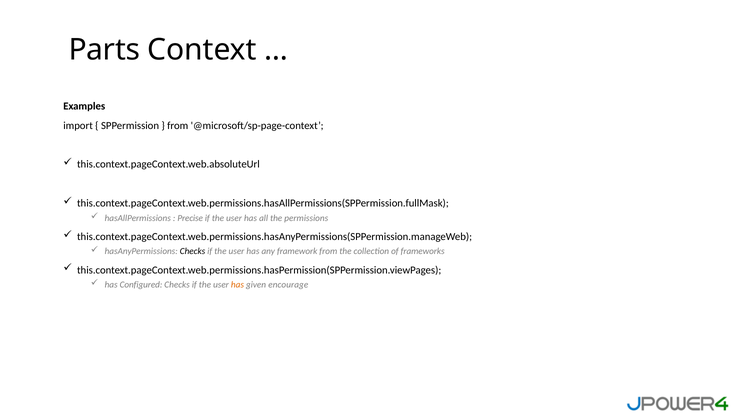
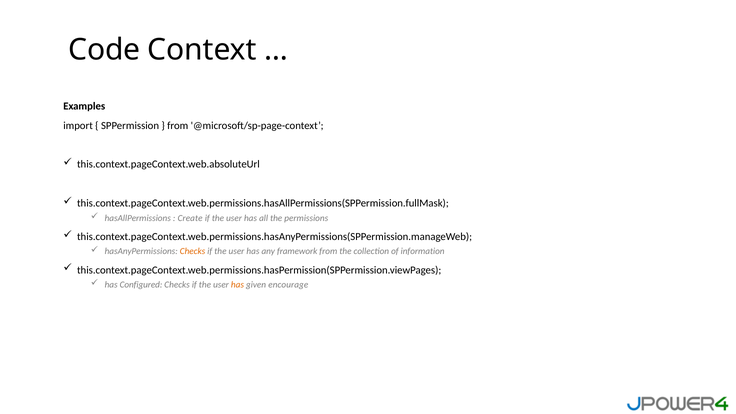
Parts: Parts -> Code (104, 50)
Precise: Precise -> Create (190, 218)
Checks colour: black -> orange (193, 251)
frameworks: frameworks -> information (423, 251)
